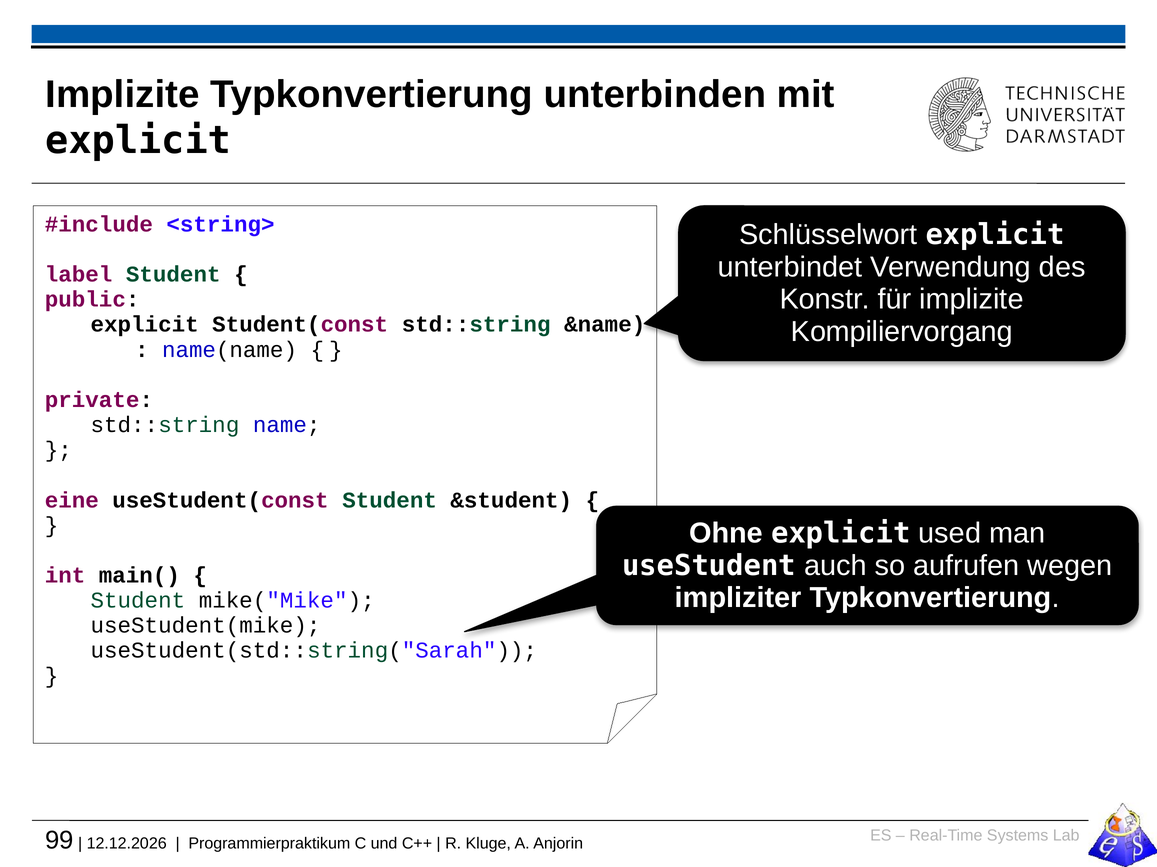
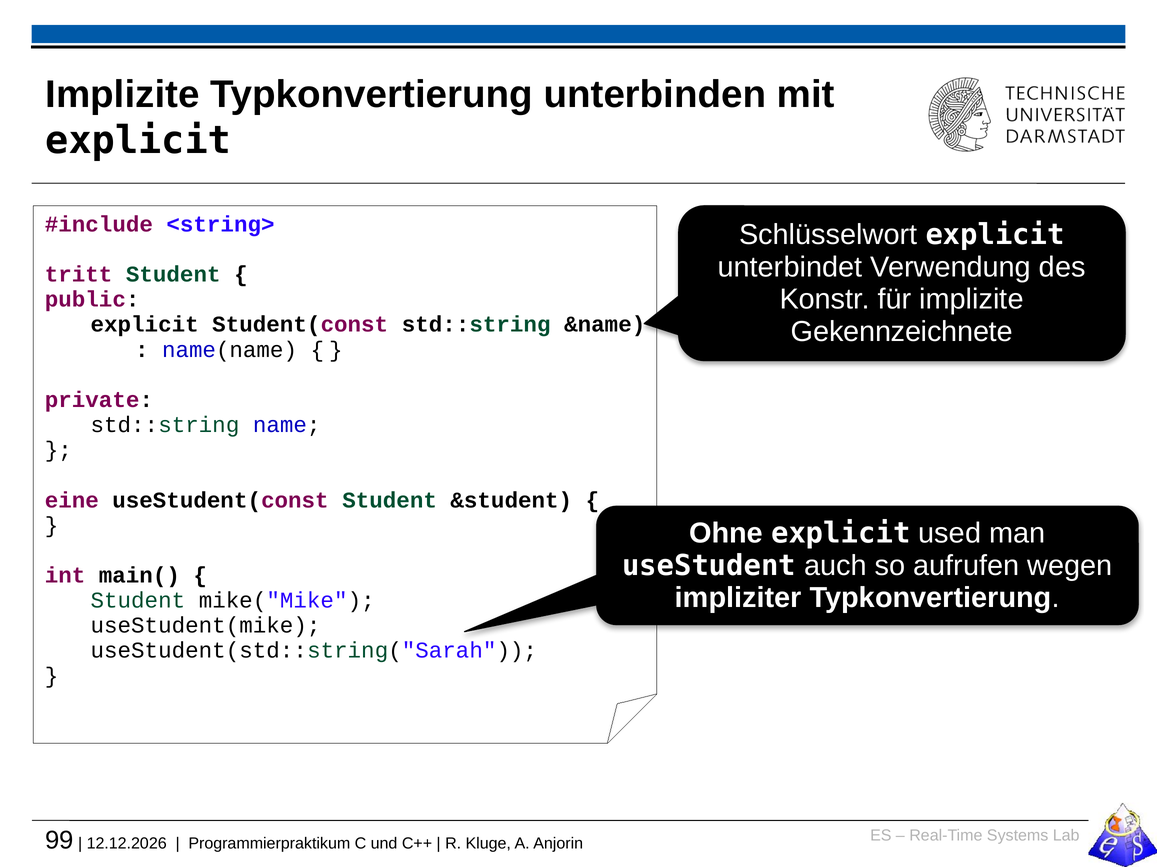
label: label -> tritt (79, 275)
Kompiliervorgang: Kompiliervorgang -> Gekennzeichnete (902, 332)
